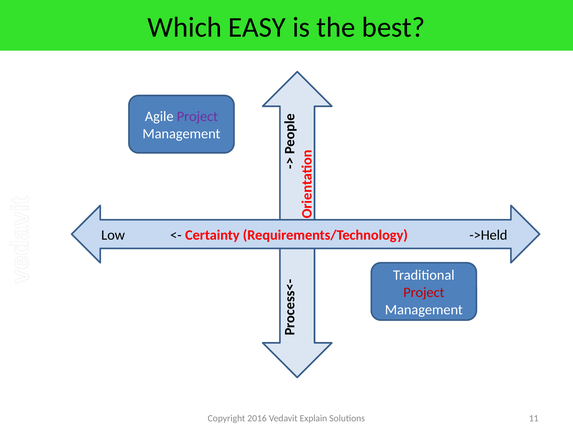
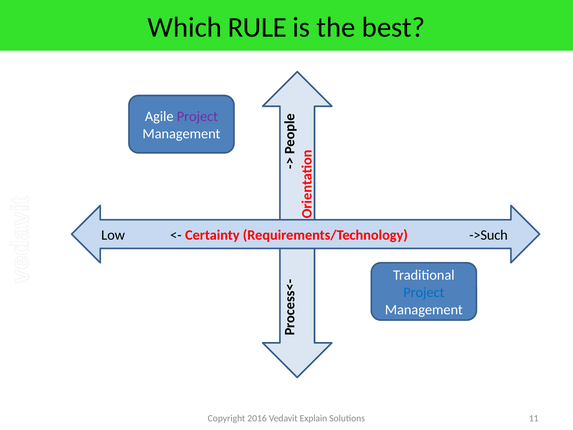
EASY: EASY -> RULE (257, 27)
->Held: ->Held -> ->Such (488, 235)
Project colour: red -> blue (424, 292)
